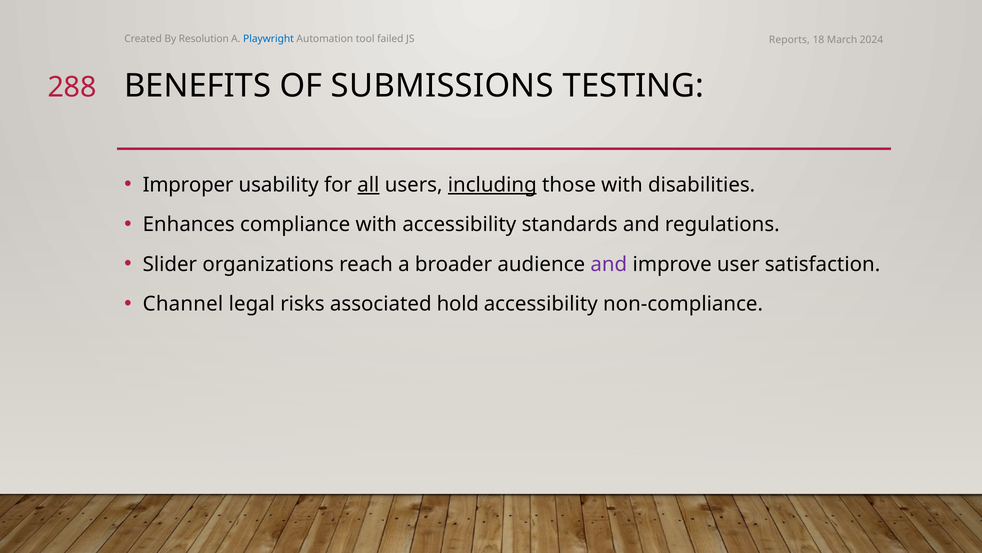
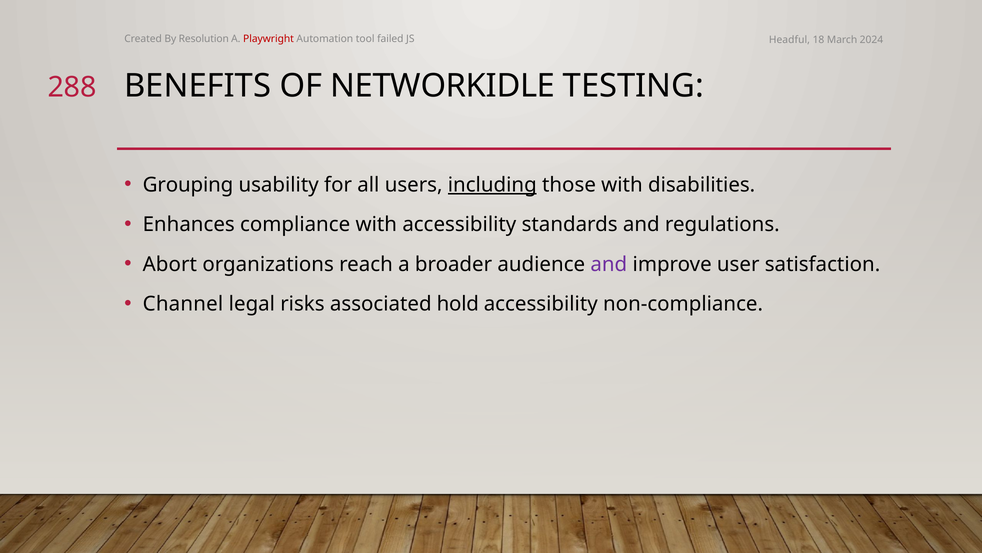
Playwright colour: blue -> red (269, 39)
Reports: Reports -> Headful (789, 40)
SUBMISSIONS: SUBMISSIONS -> NETWORKIDLE (443, 86)
Improper: Improper -> Grouping (188, 185)
all underline: present -> none (368, 185)
Slider: Slider -> Abort (170, 264)
